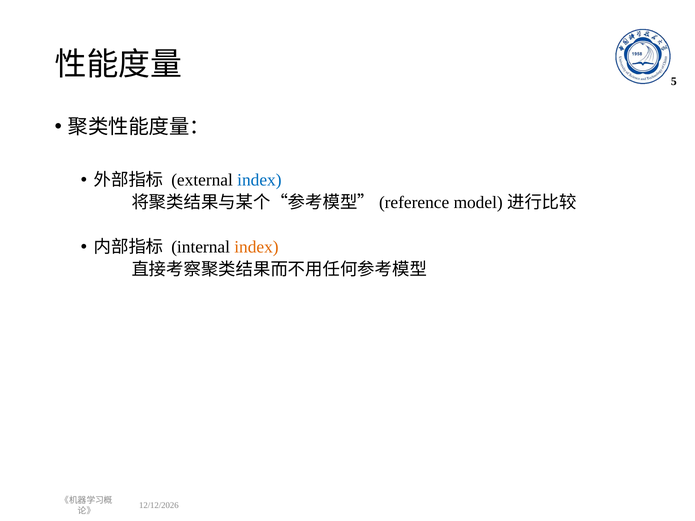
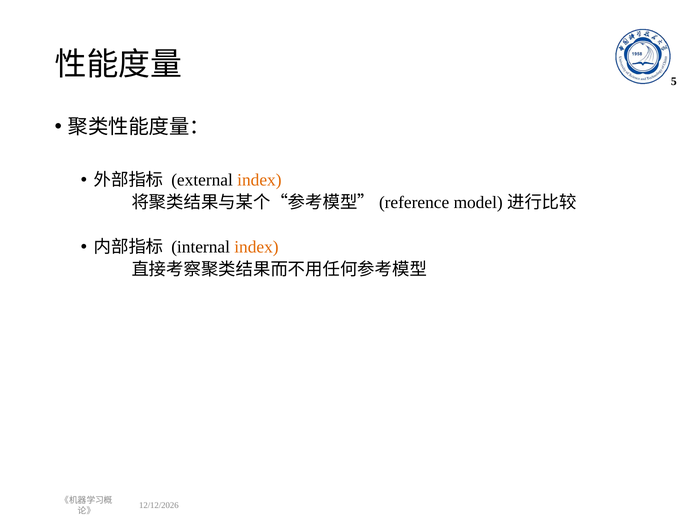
index colour: blue -> orange (259, 180)
